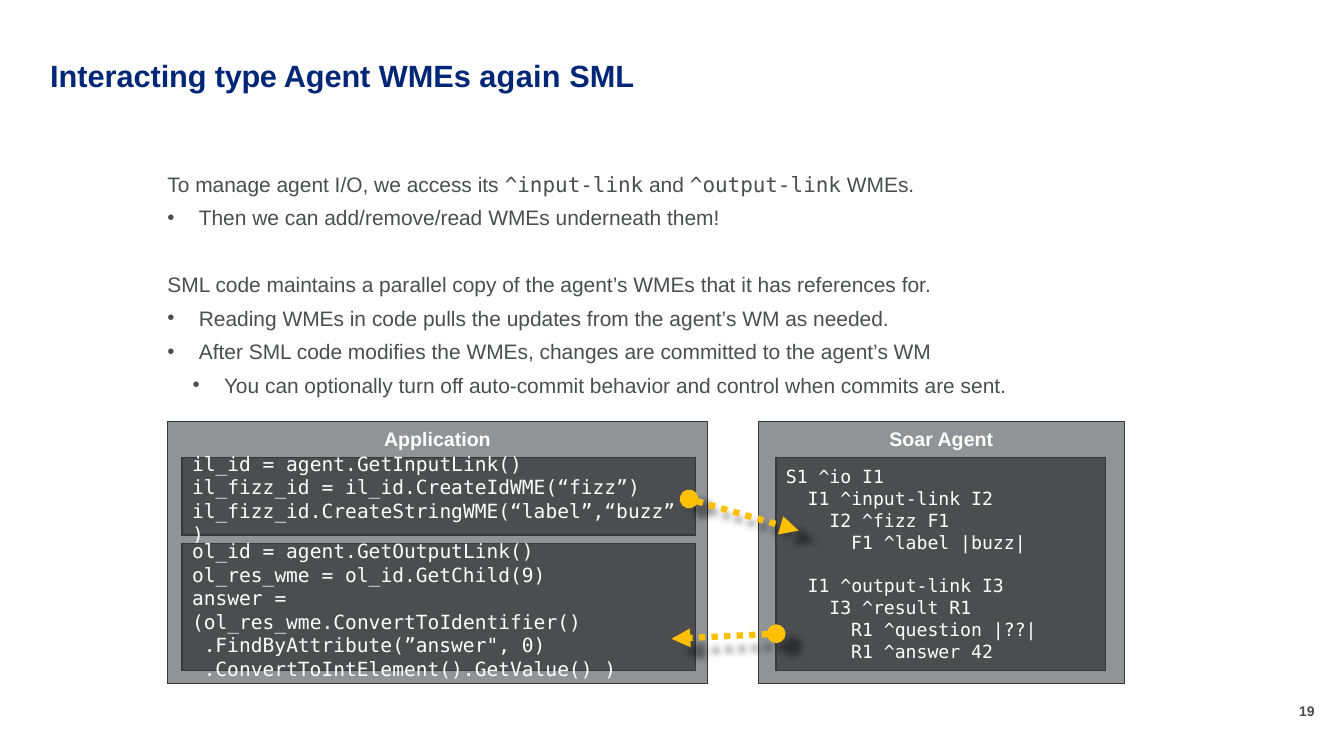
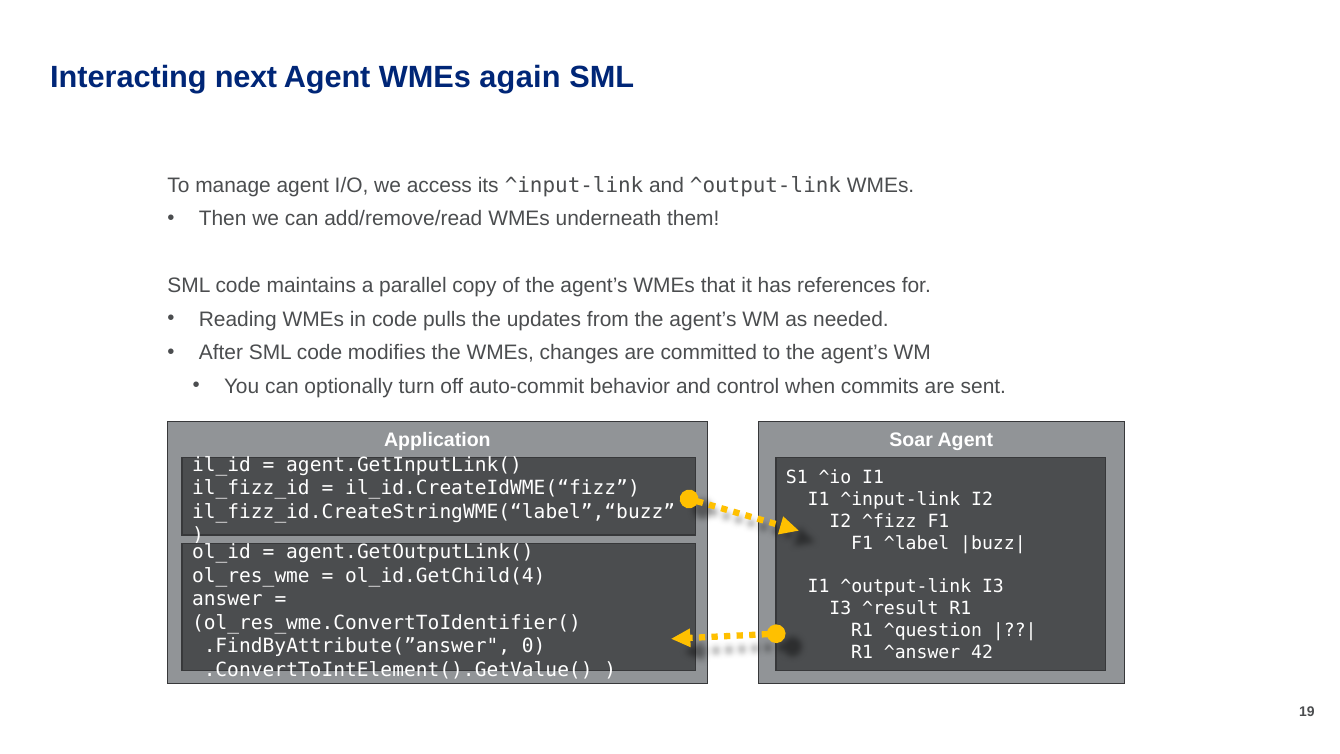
type: type -> next (246, 77)
ol_id.GetChild(9: ol_id.GetChild(9 -> ol_id.GetChild(4 (445, 575)
